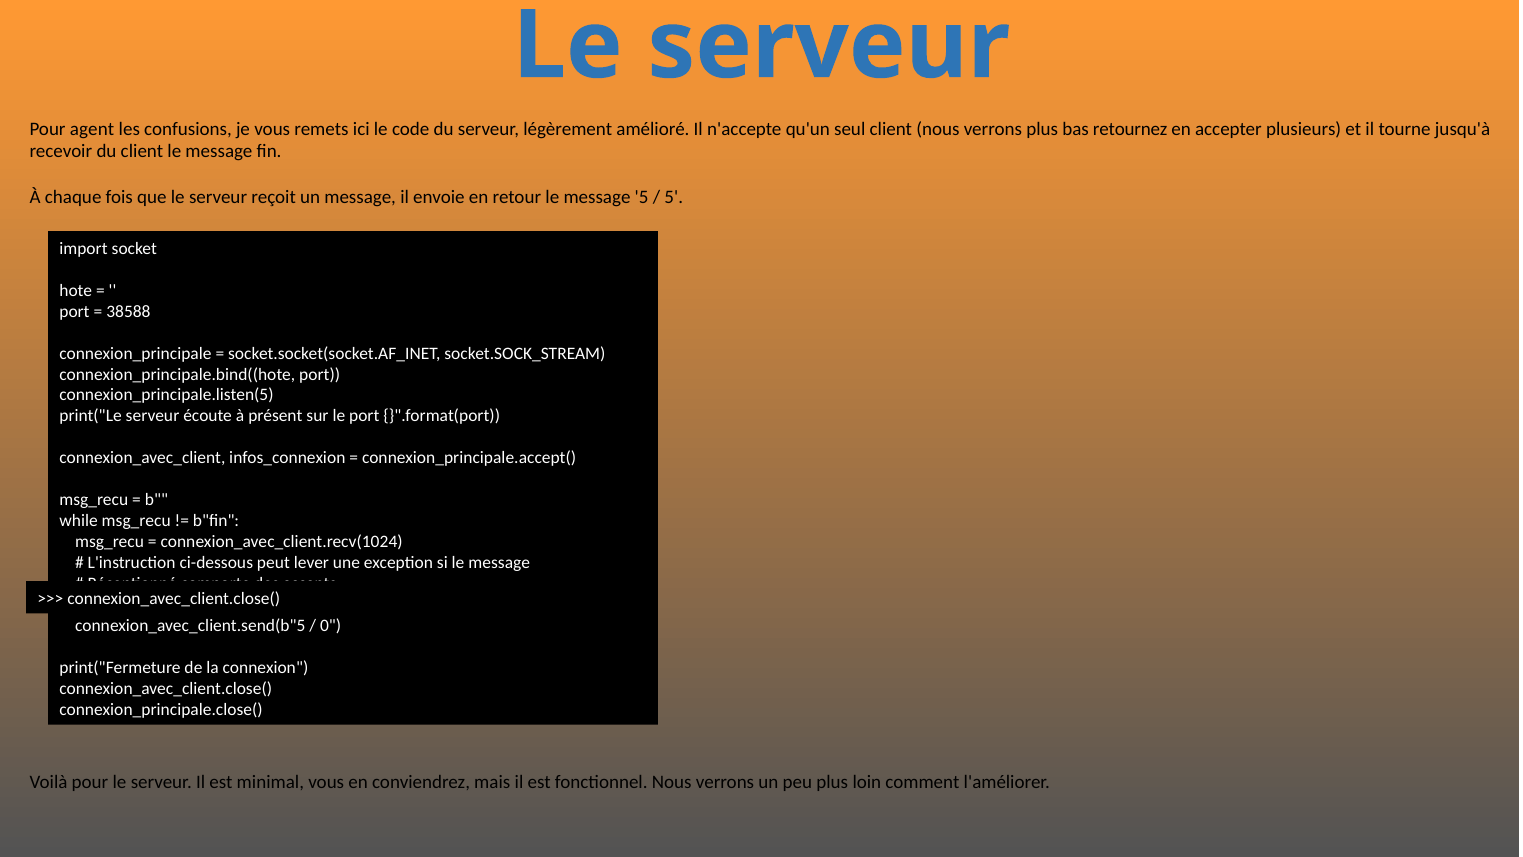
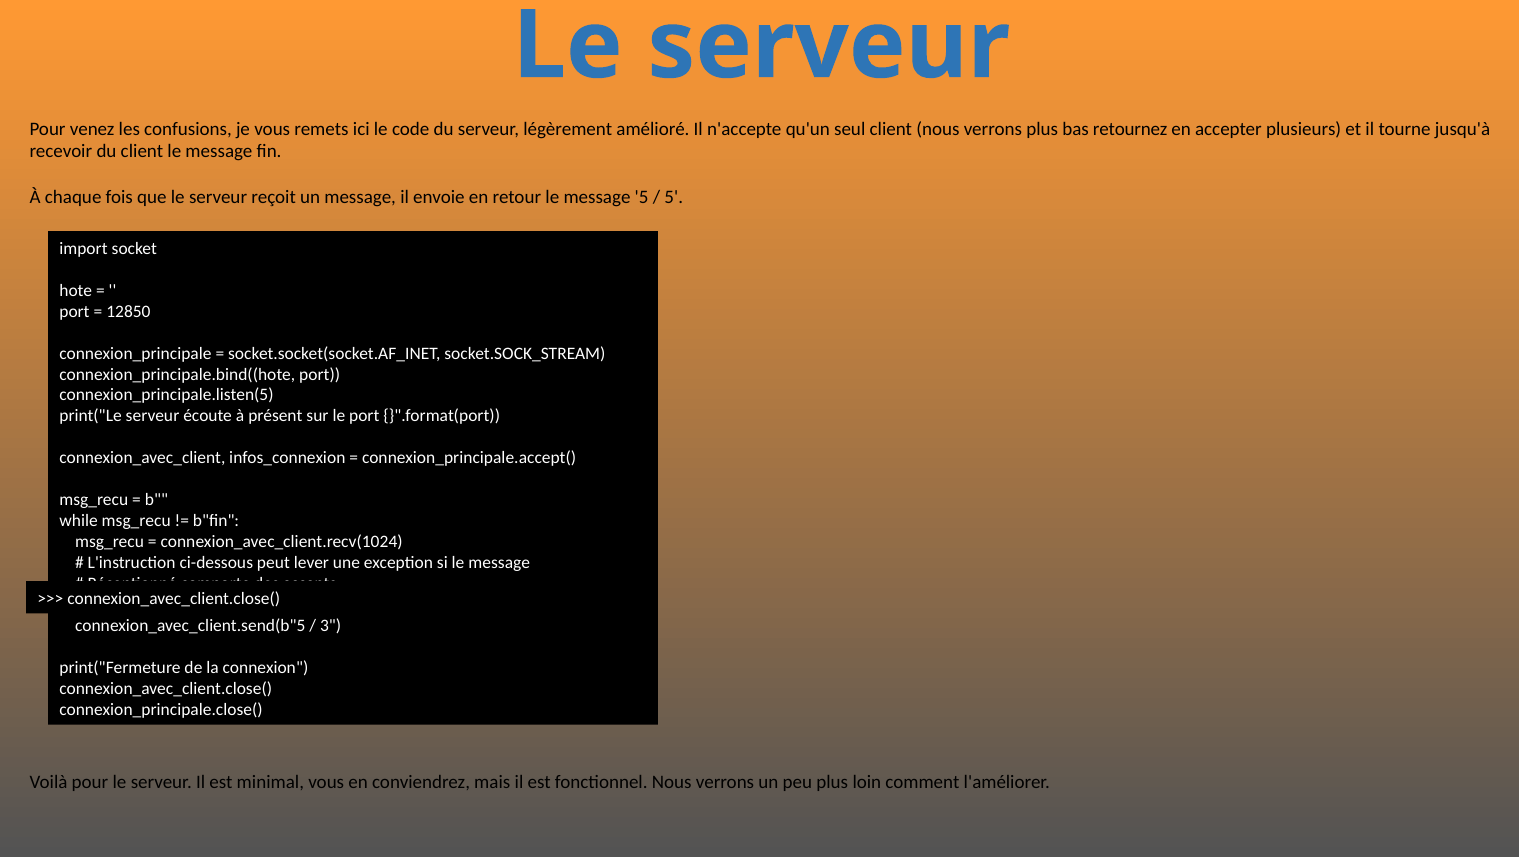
agent: agent -> venez (92, 129)
38588: 38588 -> 12850 (128, 311)
0: 0 -> 3 (331, 626)
